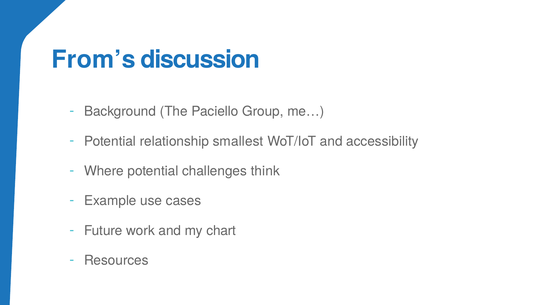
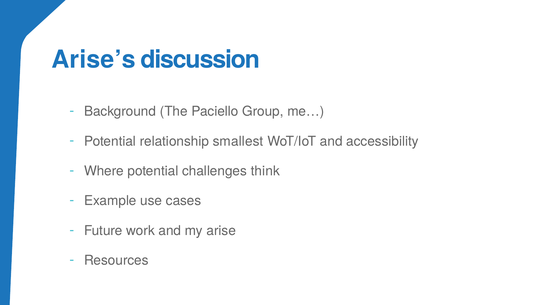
From’s: From’s -> Arise’s (94, 60)
chart: chart -> arise (221, 231)
